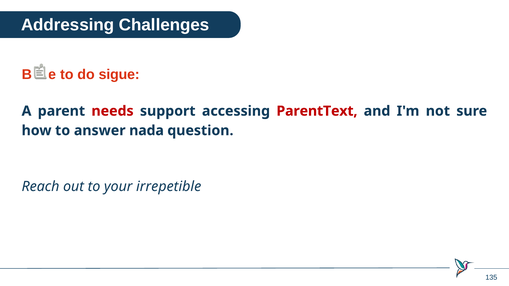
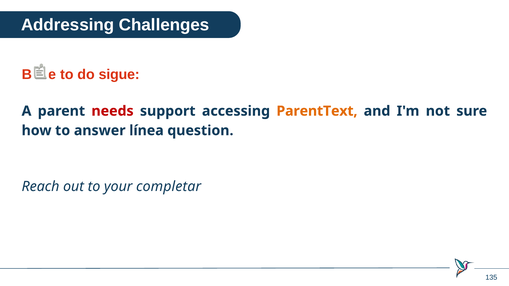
ParentText colour: red -> orange (317, 111)
nada: nada -> línea (146, 131)
irrepetible: irrepetible -> completar (169, 187)
